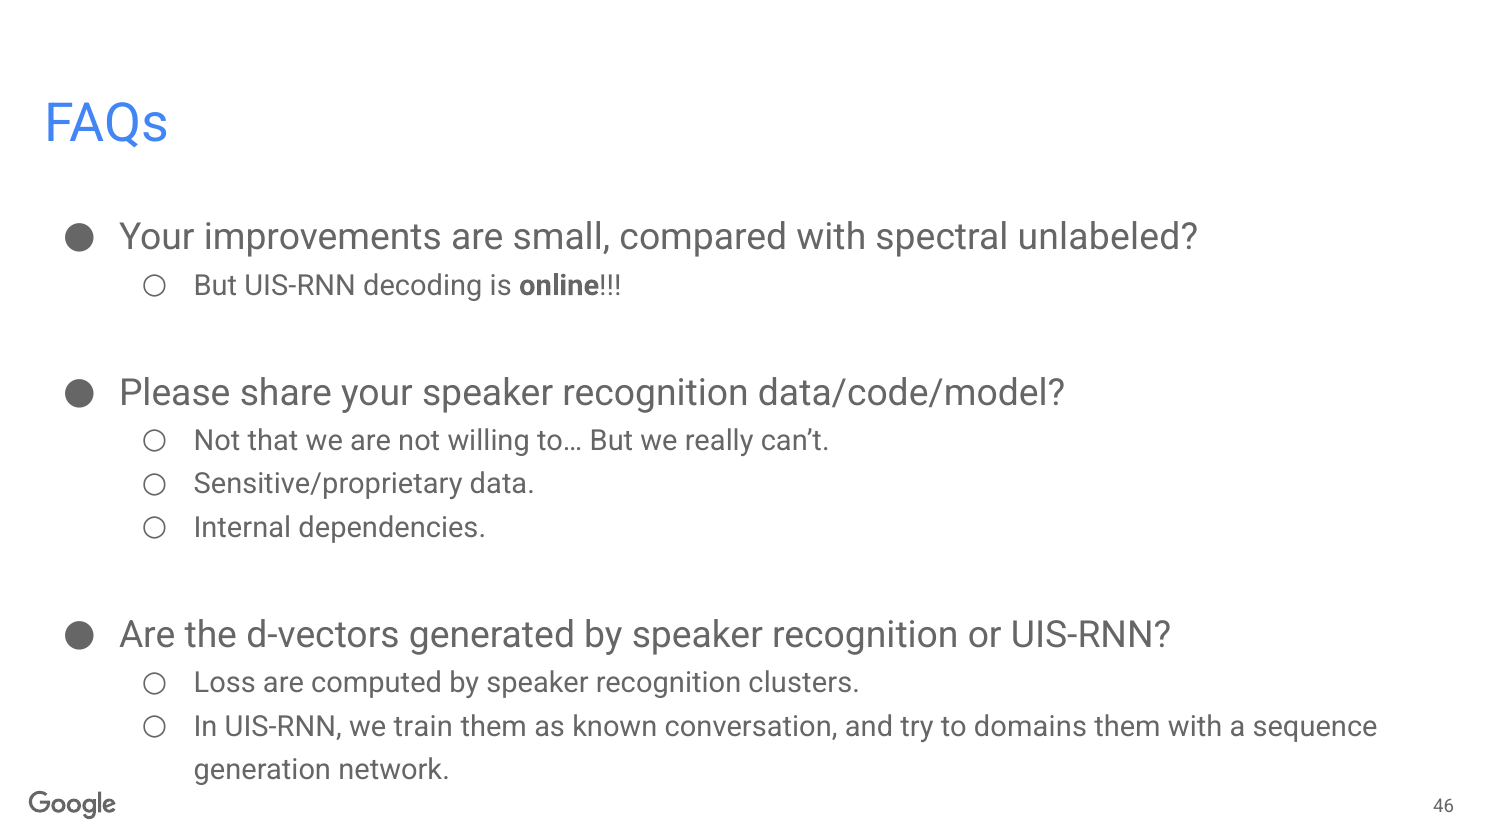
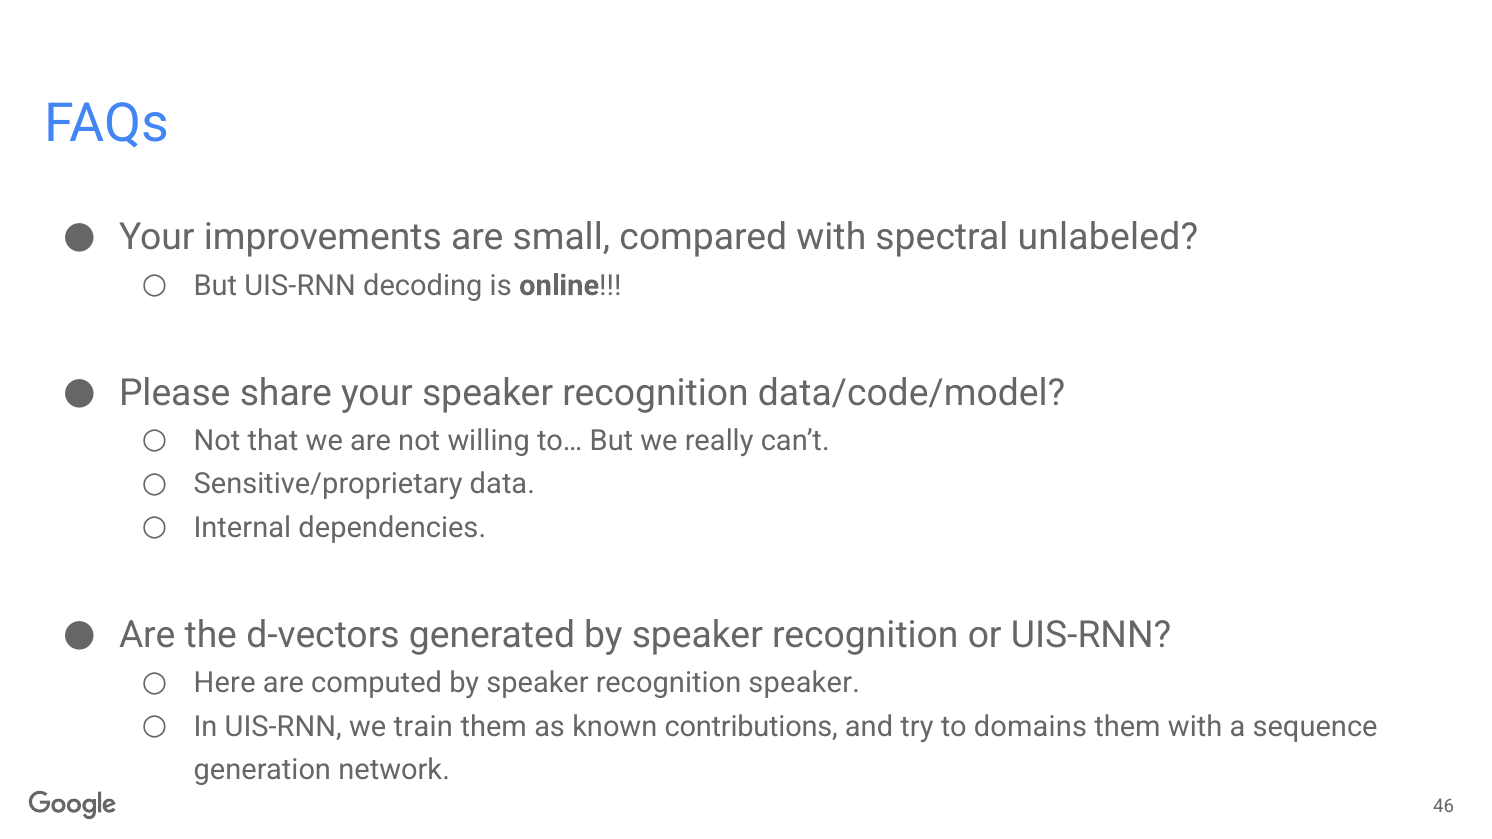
Loss: Loss -> Here (225, 683)
recognition clusters: clusters -> speaker (804, 683)
conversation: conversation -> contributions (751, 727)
